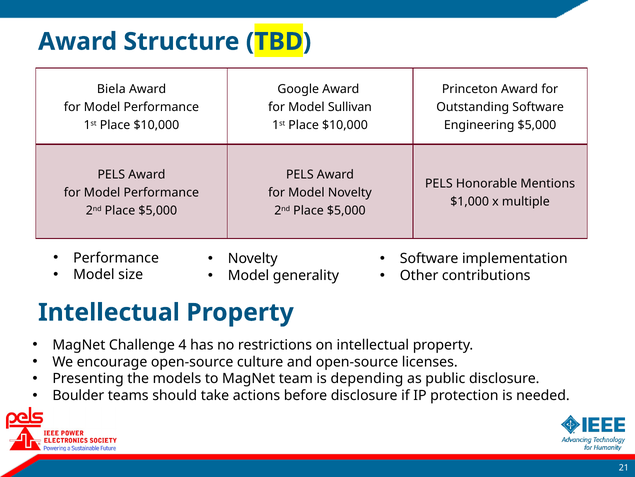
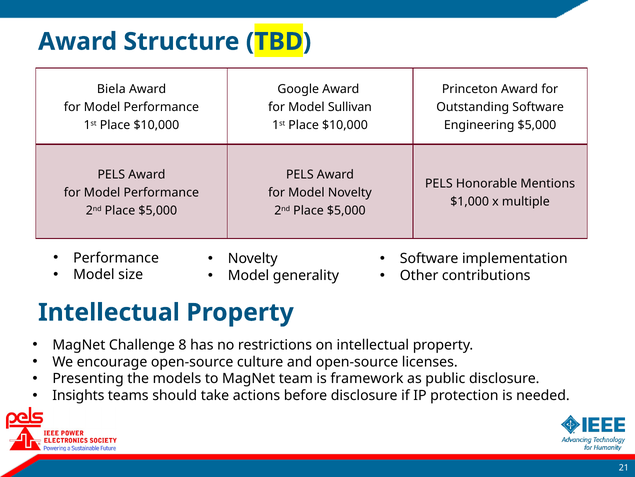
4: 4 -> 8 (183, 344)
depending: depending -> framework (367, 378)
Boulder: Boulder -> Insights (78, 395)
